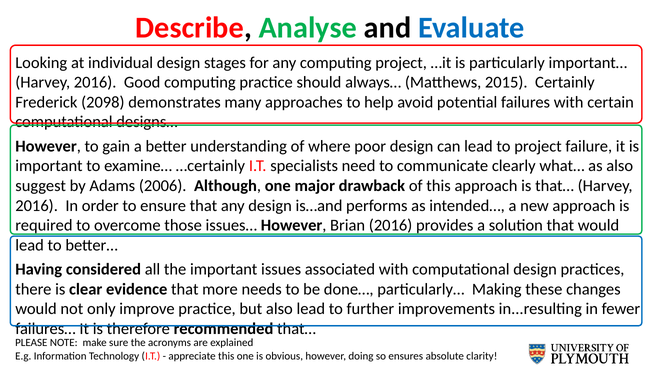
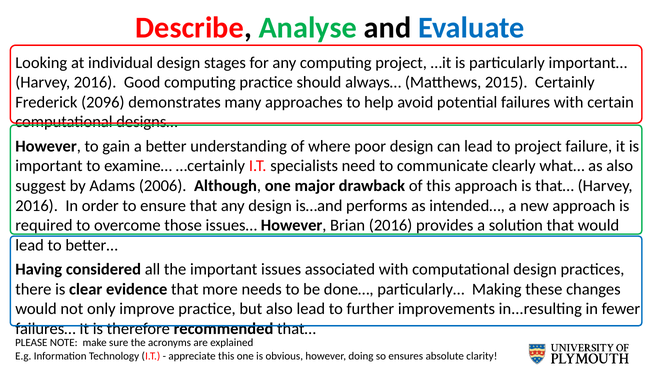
2098: 2098 -> 2096 (103, 102)
